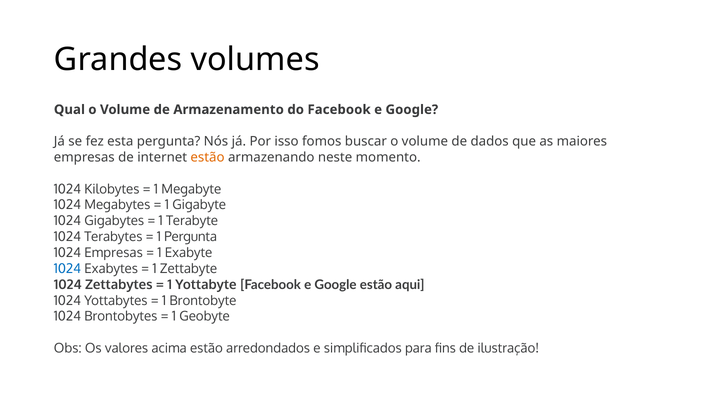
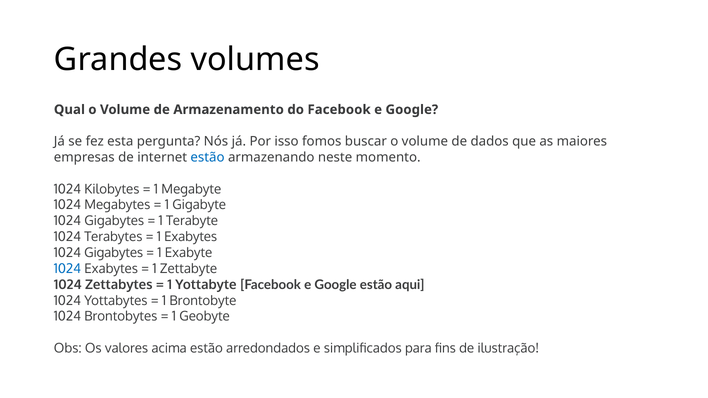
estão colour: orange -> blue (208, 157)
1 Pergunta: Pergunta -> Exabytes (191, 237)
Empresas: Empresas -> Gigabytes (114, 253)
